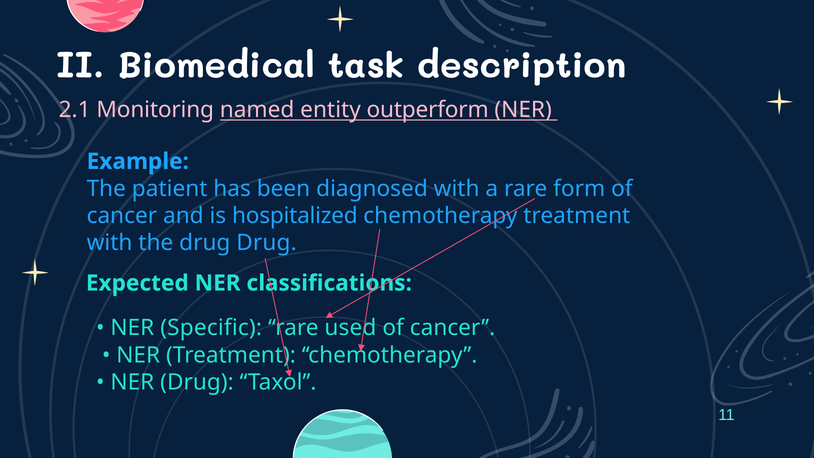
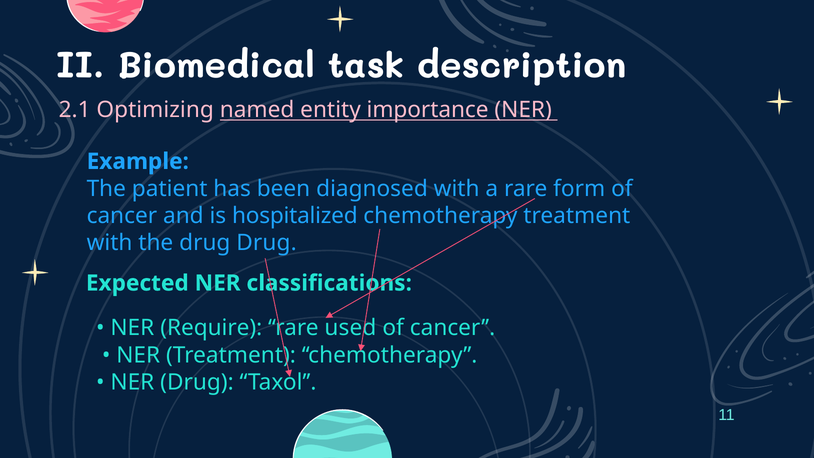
Monitoring: Monitoring -> Optimizing (155, 110)
outperform: outperform -> importance (428, 110)
Specific: Specific -> Require (211, 328)
